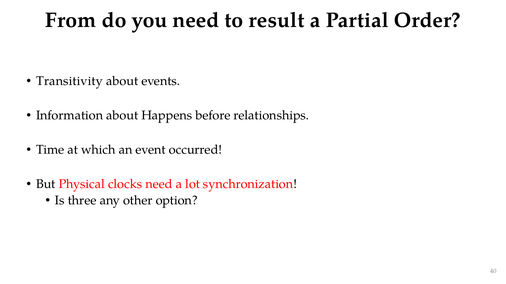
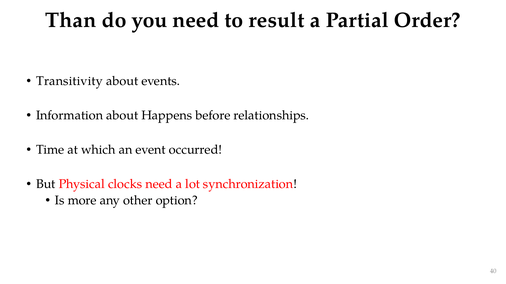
From: From -> Than (71, 20)
three: three -> more (82, 201)
